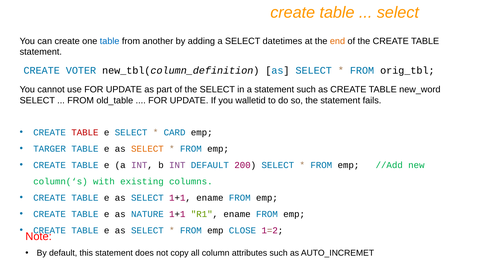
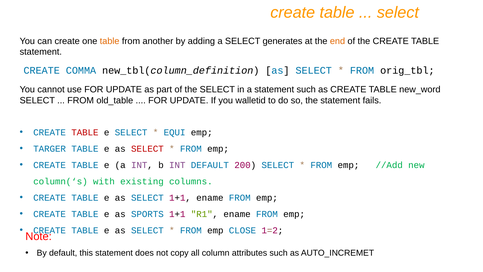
table colour: blue -> orange (110, 41)
datetimes: datetimes -> generates (282, 41)
VOTER: VOTER -> COMMA (81, 70)
CARD: CARD -> EQUI (175, 132)
SELECT colour: orange -> red (147, 149)
NATURE: NATURE -> SPORTS (147, 214)
